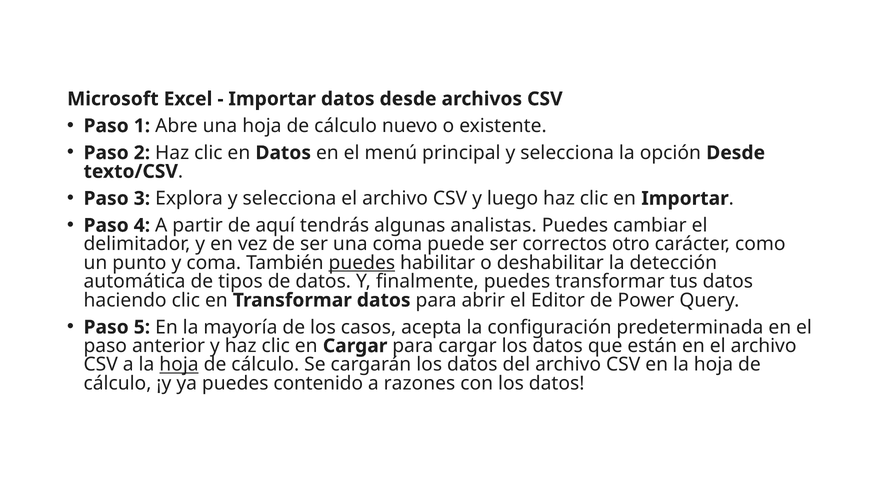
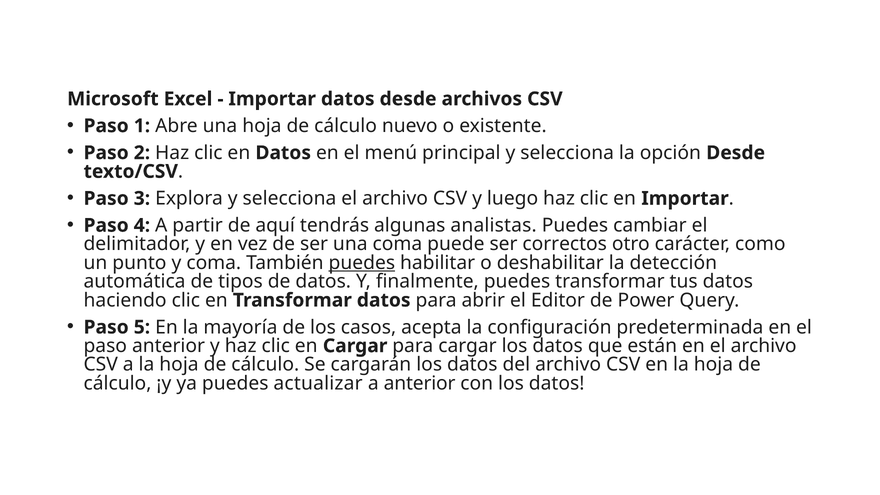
hoja underline: present -> none (179, 365)
contenido: contenido -> actualizar (318, 383)
a razones: razones -> anterior (420, 383)
